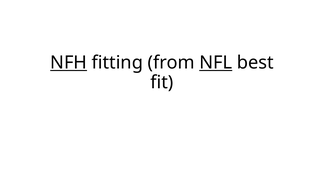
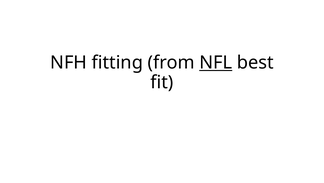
NFH underline: present -> none (69, 62)
